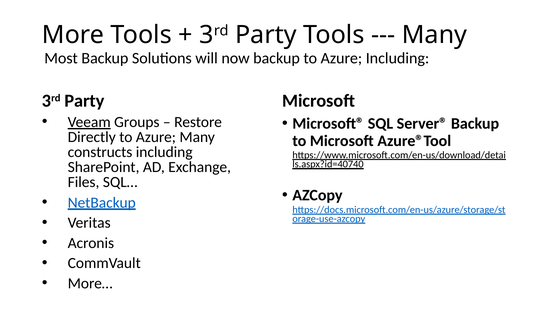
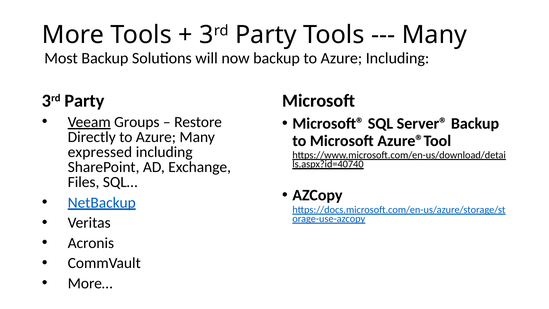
constructs: constructs -> expressed (100, 152)
